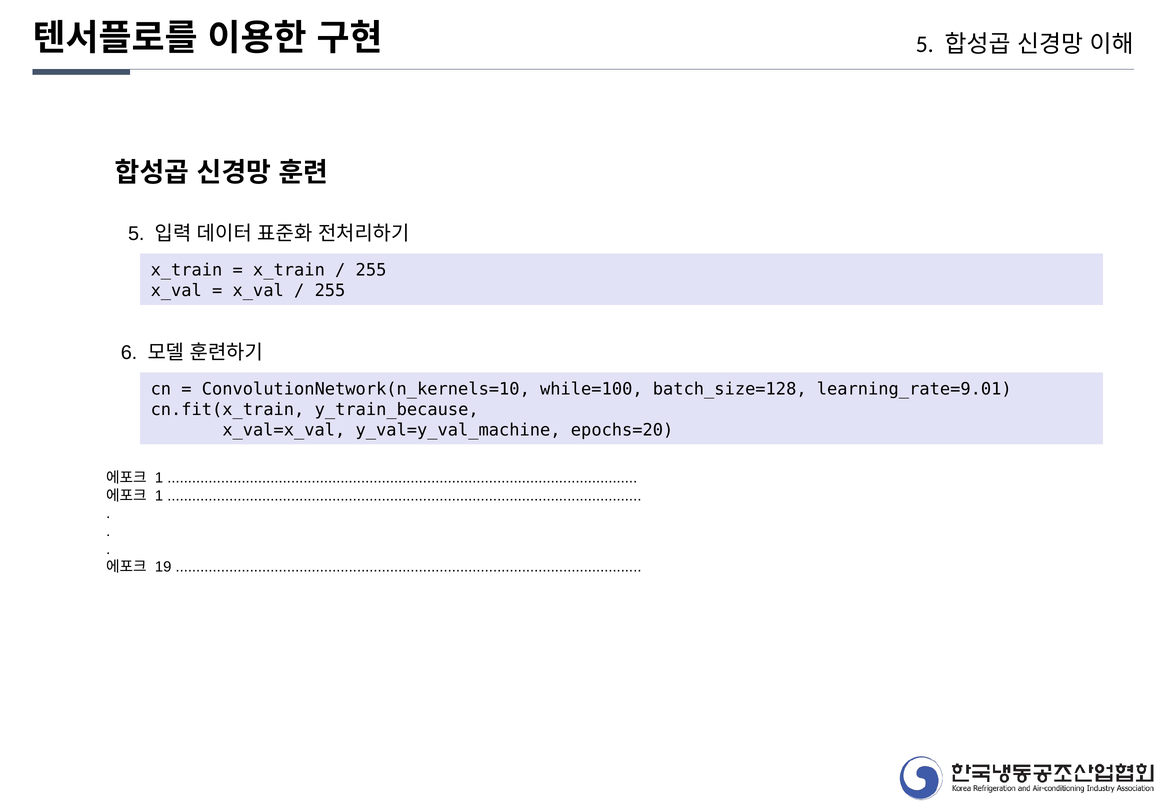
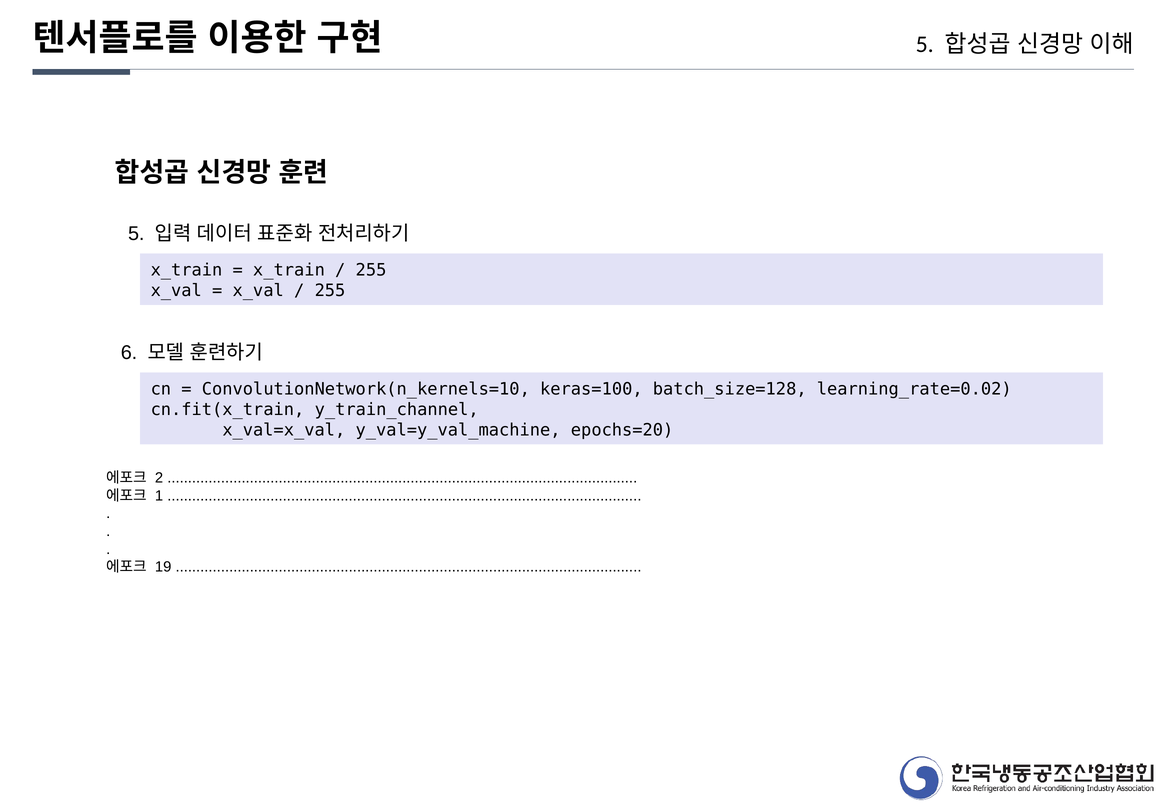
while=100: while=100 -> keras=100 (591, 389)
learning_rate=9.01: learning_rate=9.01 -> learning_rate=0.02 (914, 389)
y_train_because: y_train_because -> y_train_channel (397, 410)
1: 1 -> 2 (159, 478)
